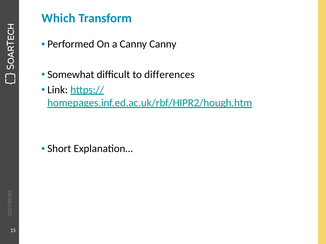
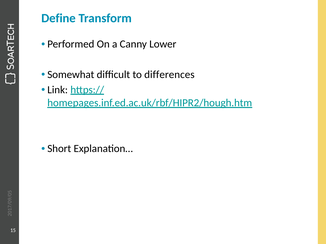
Which: Which -> Define (58, 18)
Canny Canny: Canny -> Lower (163, 44)
